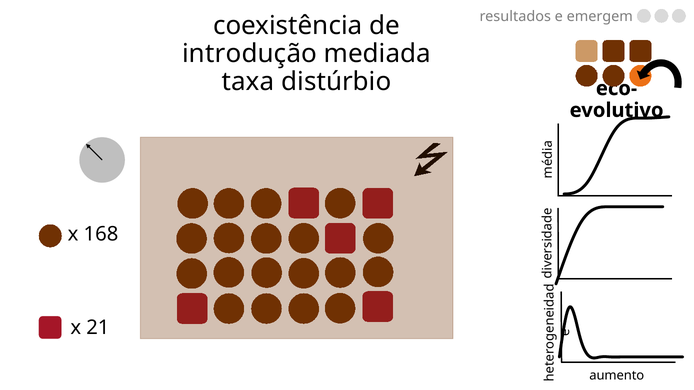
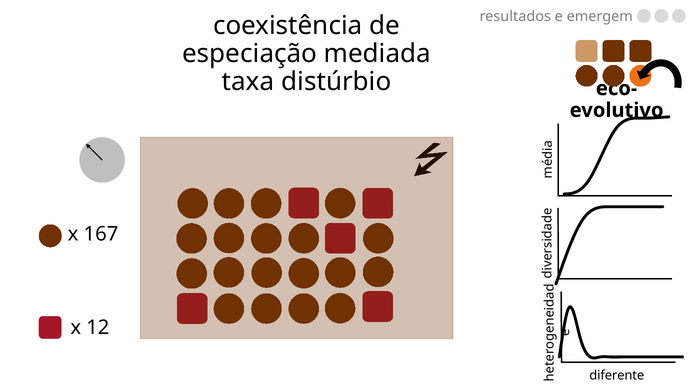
introdução: introdução -> especiação (250, 54)
168: 168 -> 167 (101, 234)
21: 21 -> 12 (98, 328)
aumento: aumento -> diferente (617, 376)
